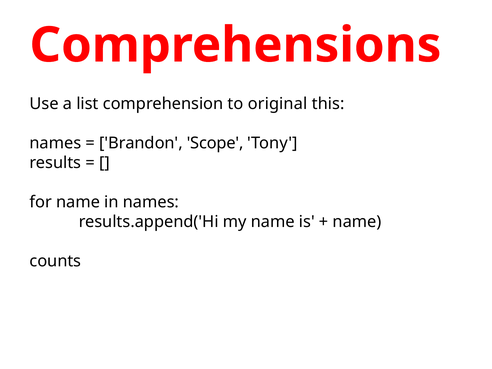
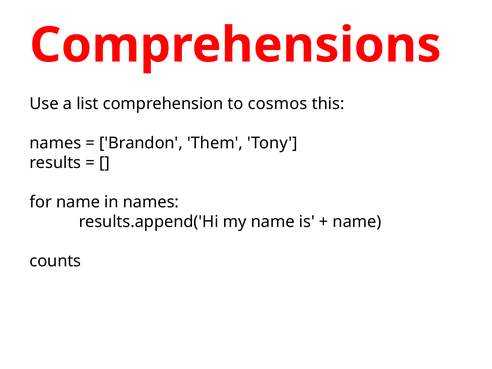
original: original -> cosmos (278, 104)
Scope: Scope -> Them (215, 143)
